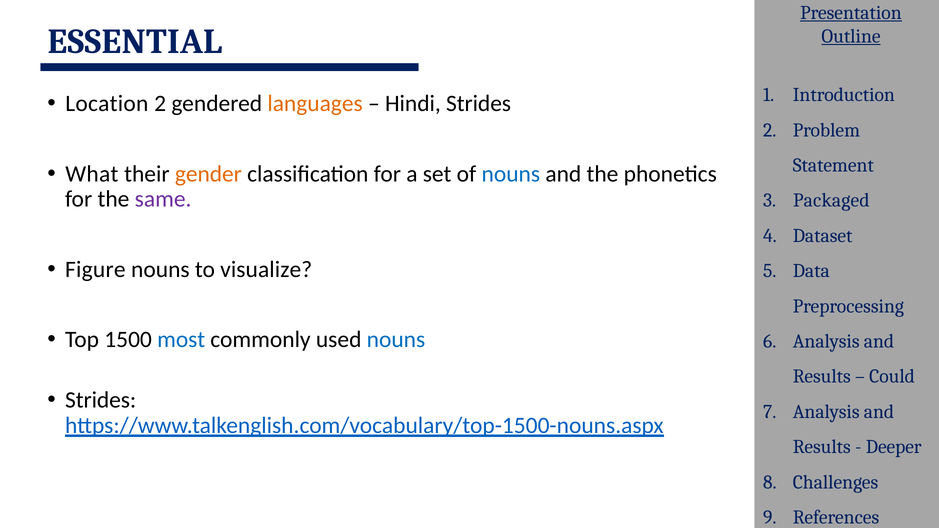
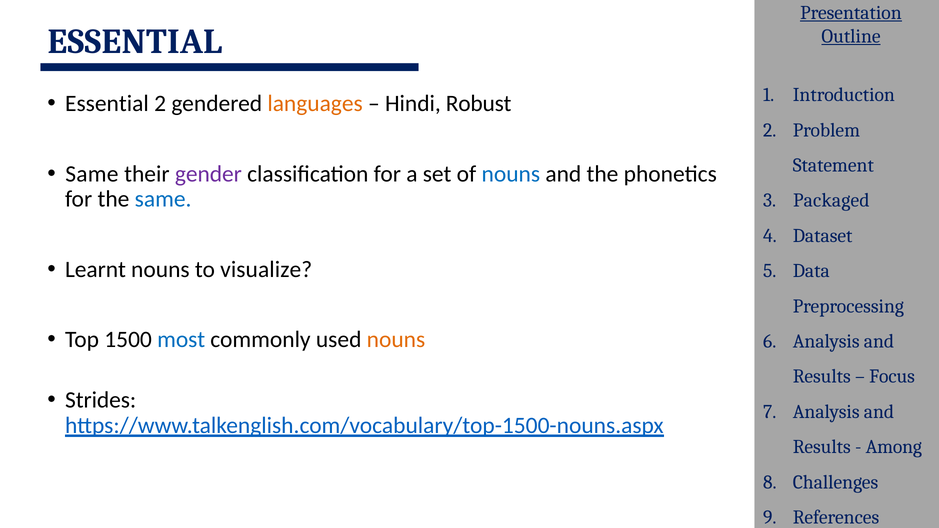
Location: Location -> Essential (107, 104)
Hindi Strides: Strides -> Robust (479, 104)
What: What -> Same (92, 174)
gender colour: orange -> purple (208, 174)
same colour: purple -> blue (163, 199)
Figure: Figure -> Learnt (95, 269)
nouns colour: blue -> orange (396, 340)
Could: Could -> Focus (892, 377)
Deeper: Deeper -> Among (894, 447)
